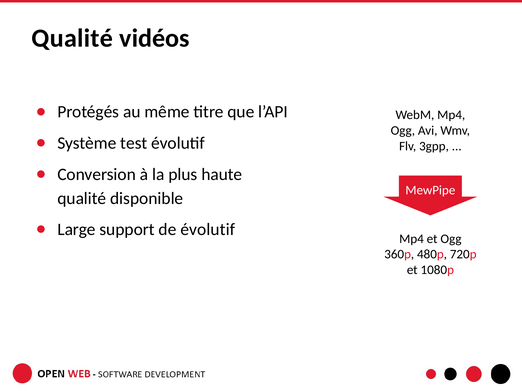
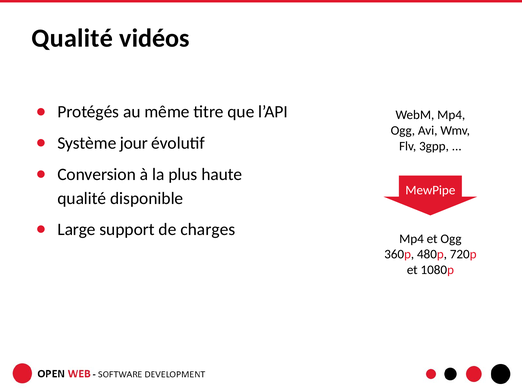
test: test -> jour (134, 143)
de évolutif: évolutif -> charges (208, 230)
